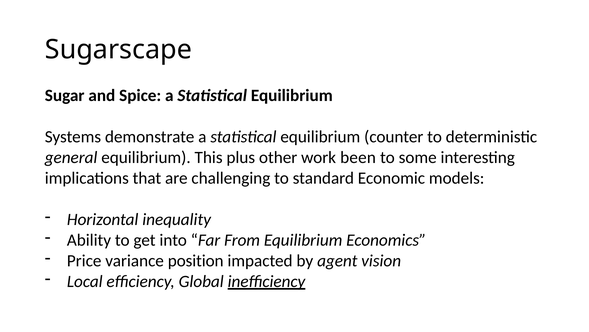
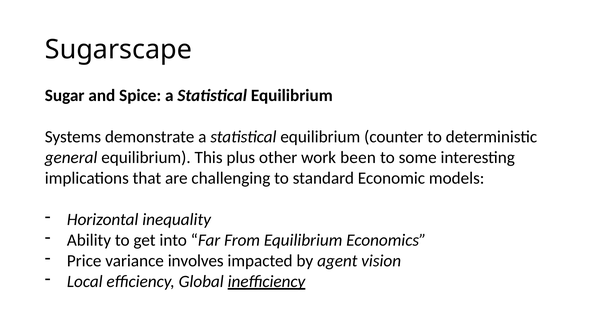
position: position -> involves (196, 260)
